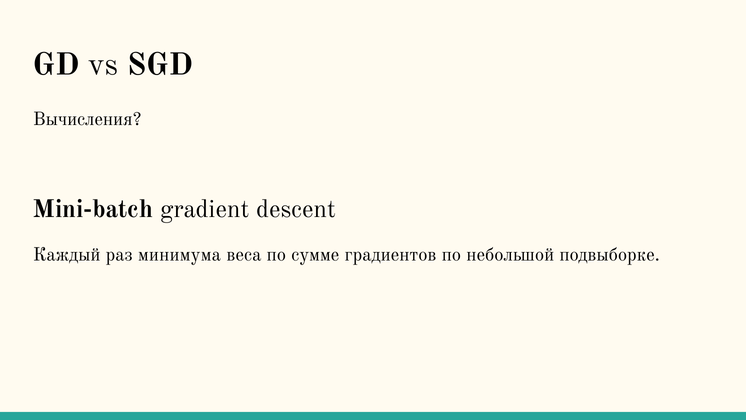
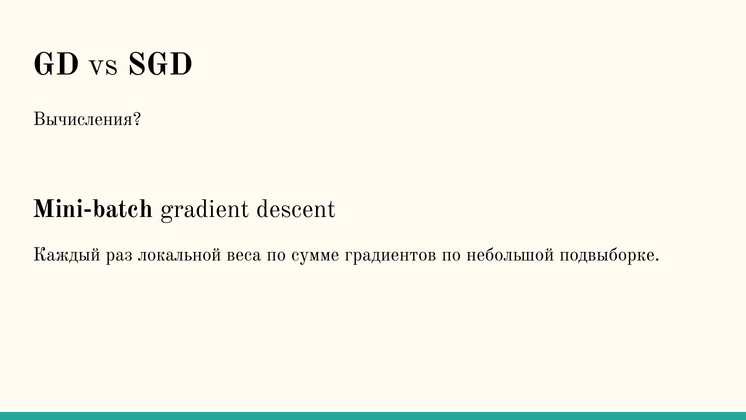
минимума: минимума -> локальной (180, 254)
